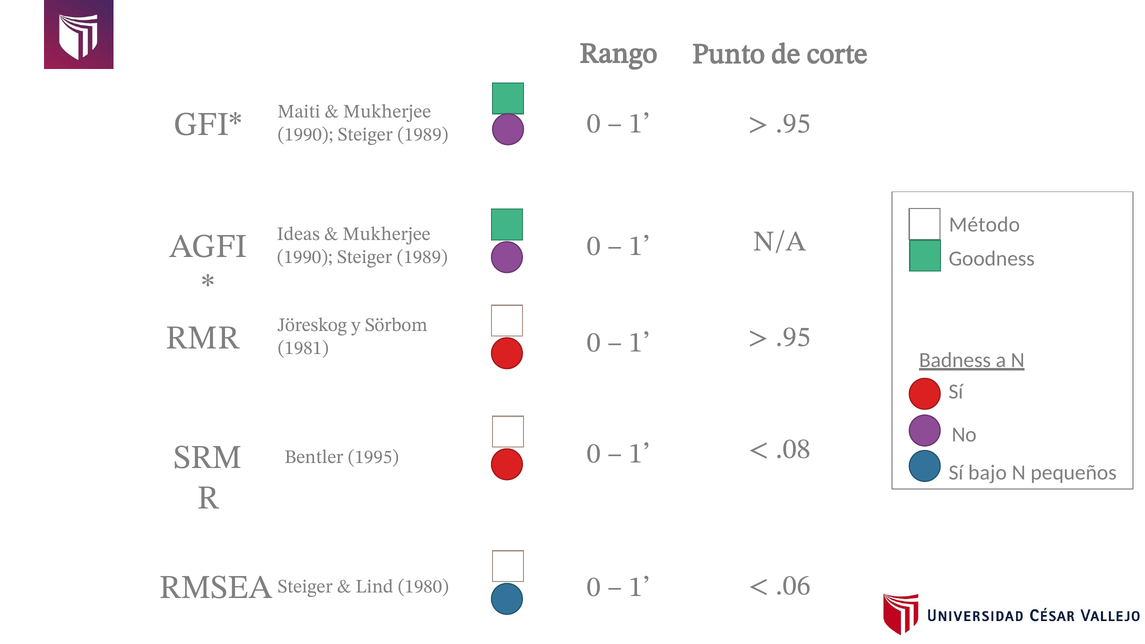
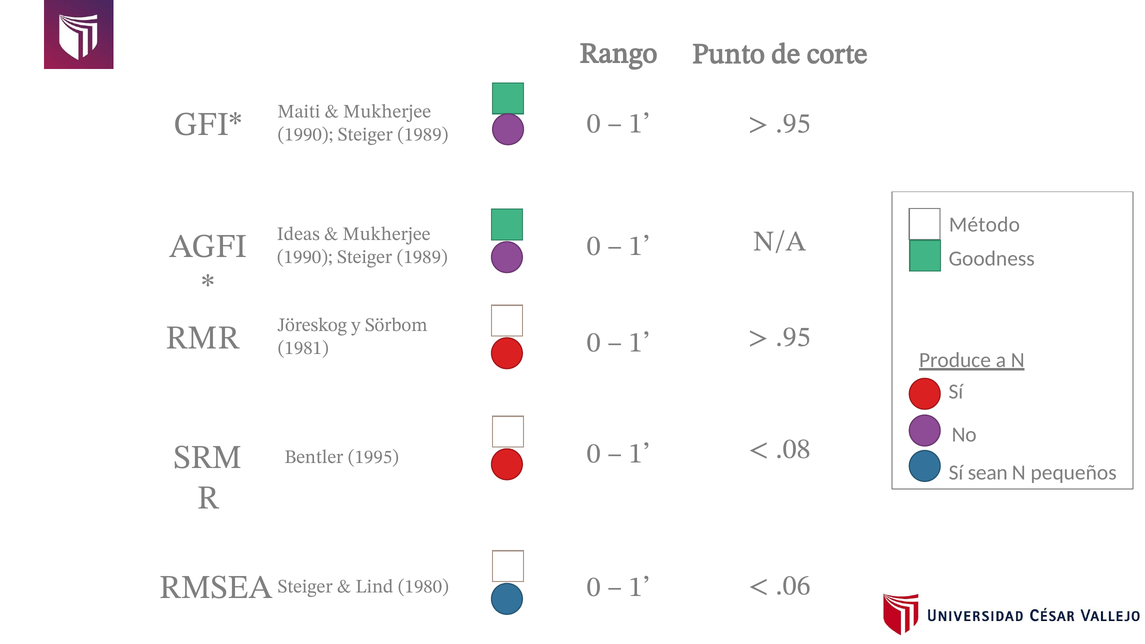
Badness: Badness -> Produce (955, 360)
bajo: bajo -> sean (988, 473)
